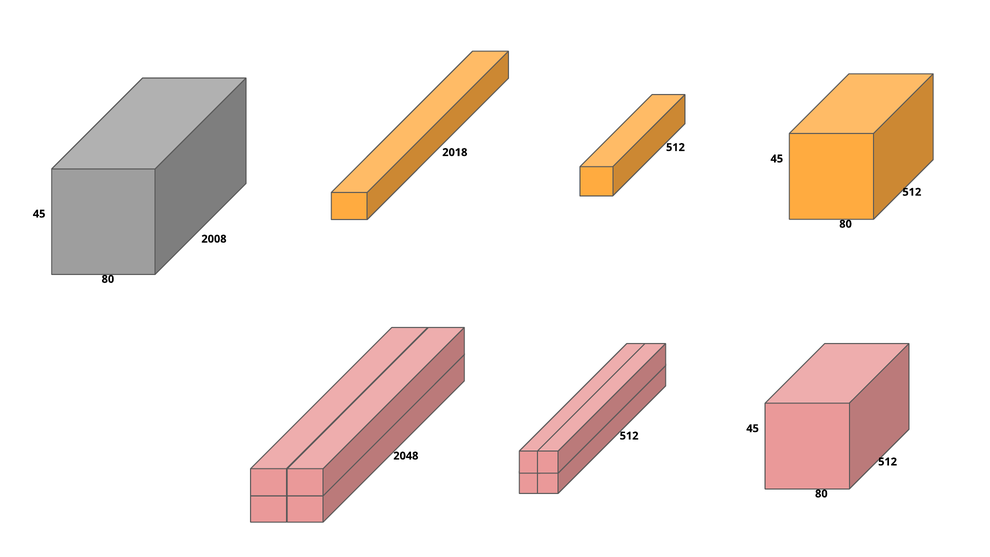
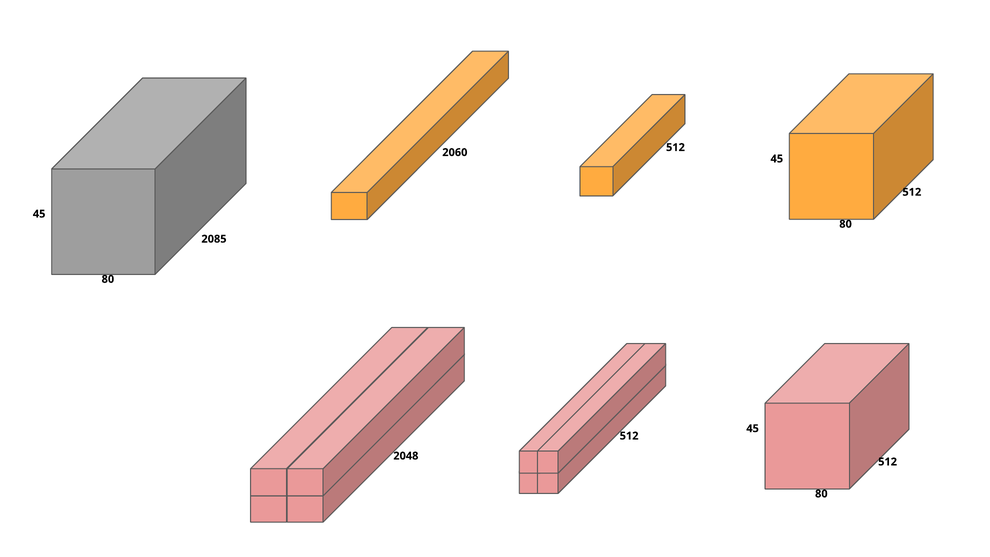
2018: 2018 -> 2060 (455, 152)
2008: 2008 -> 2085 (214, 239)
